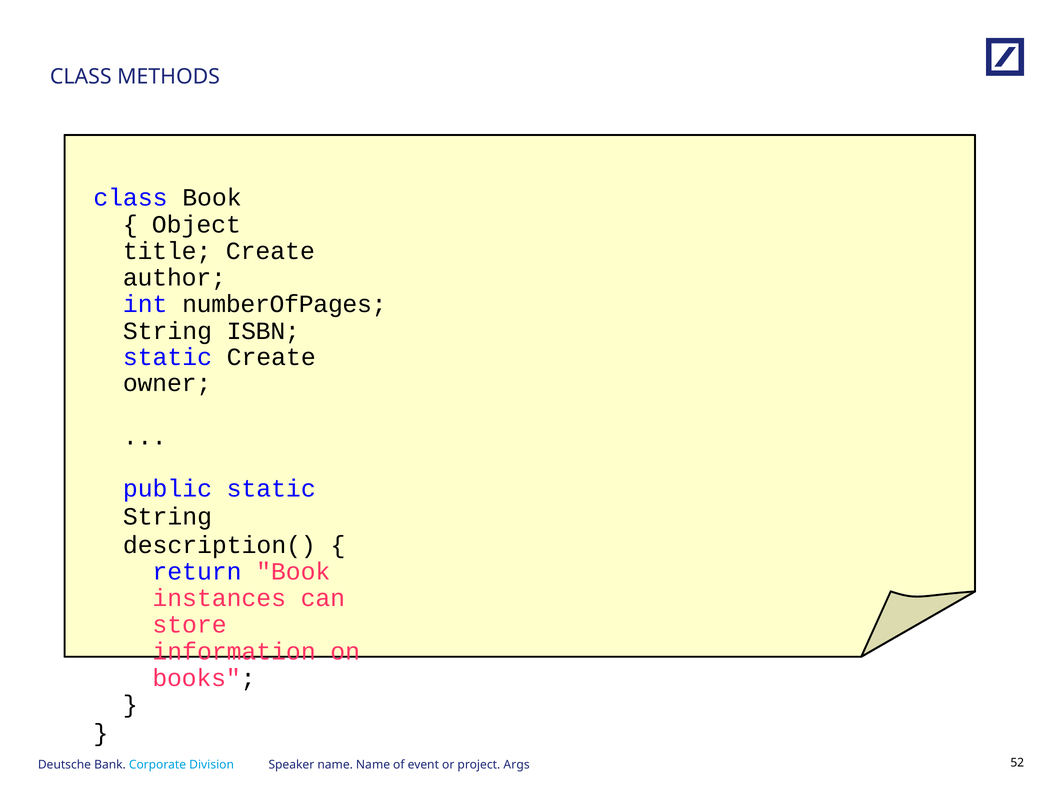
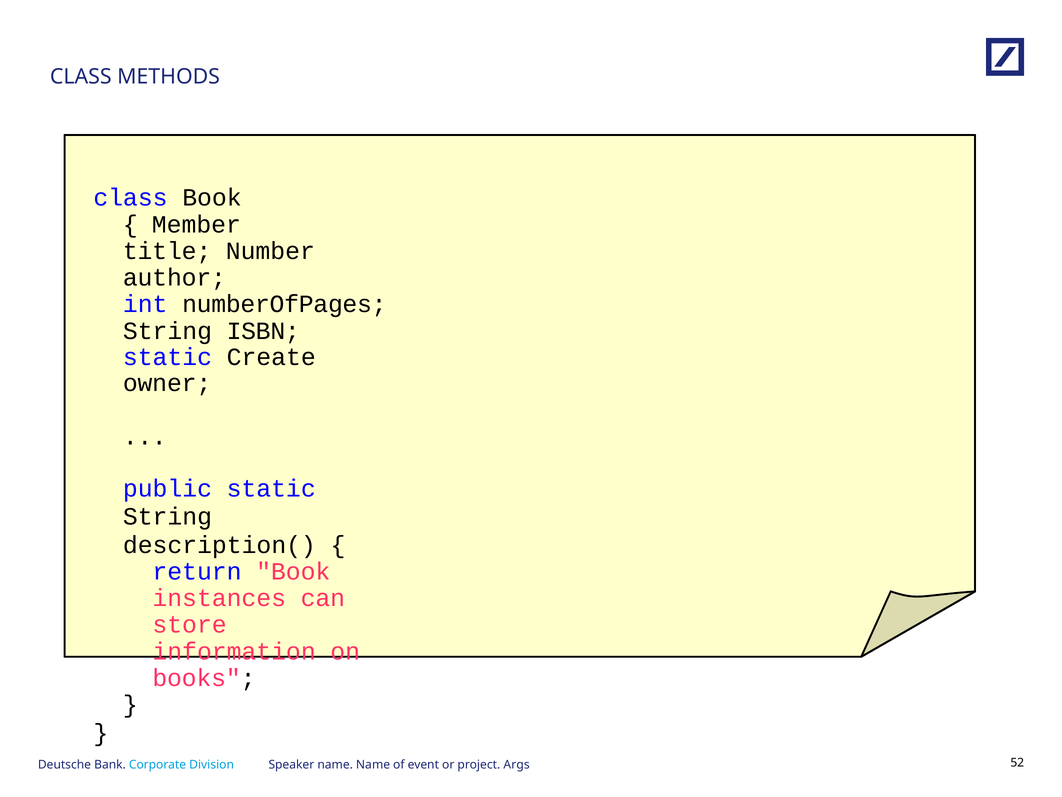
Object: Object -> Member (196, 224)
title Create: Create -> Number (270, 251)
